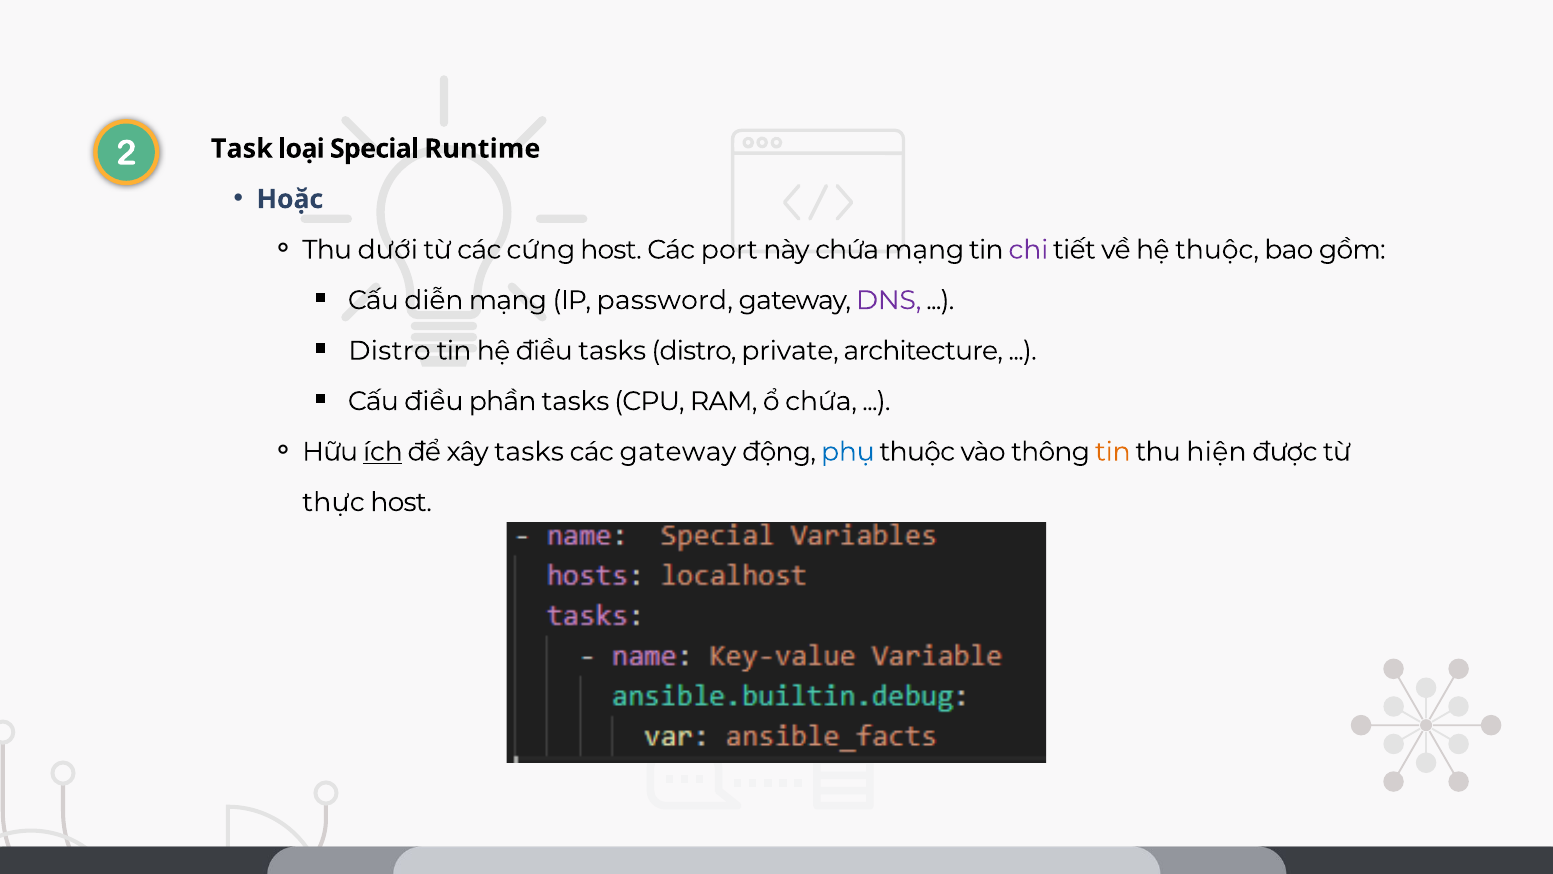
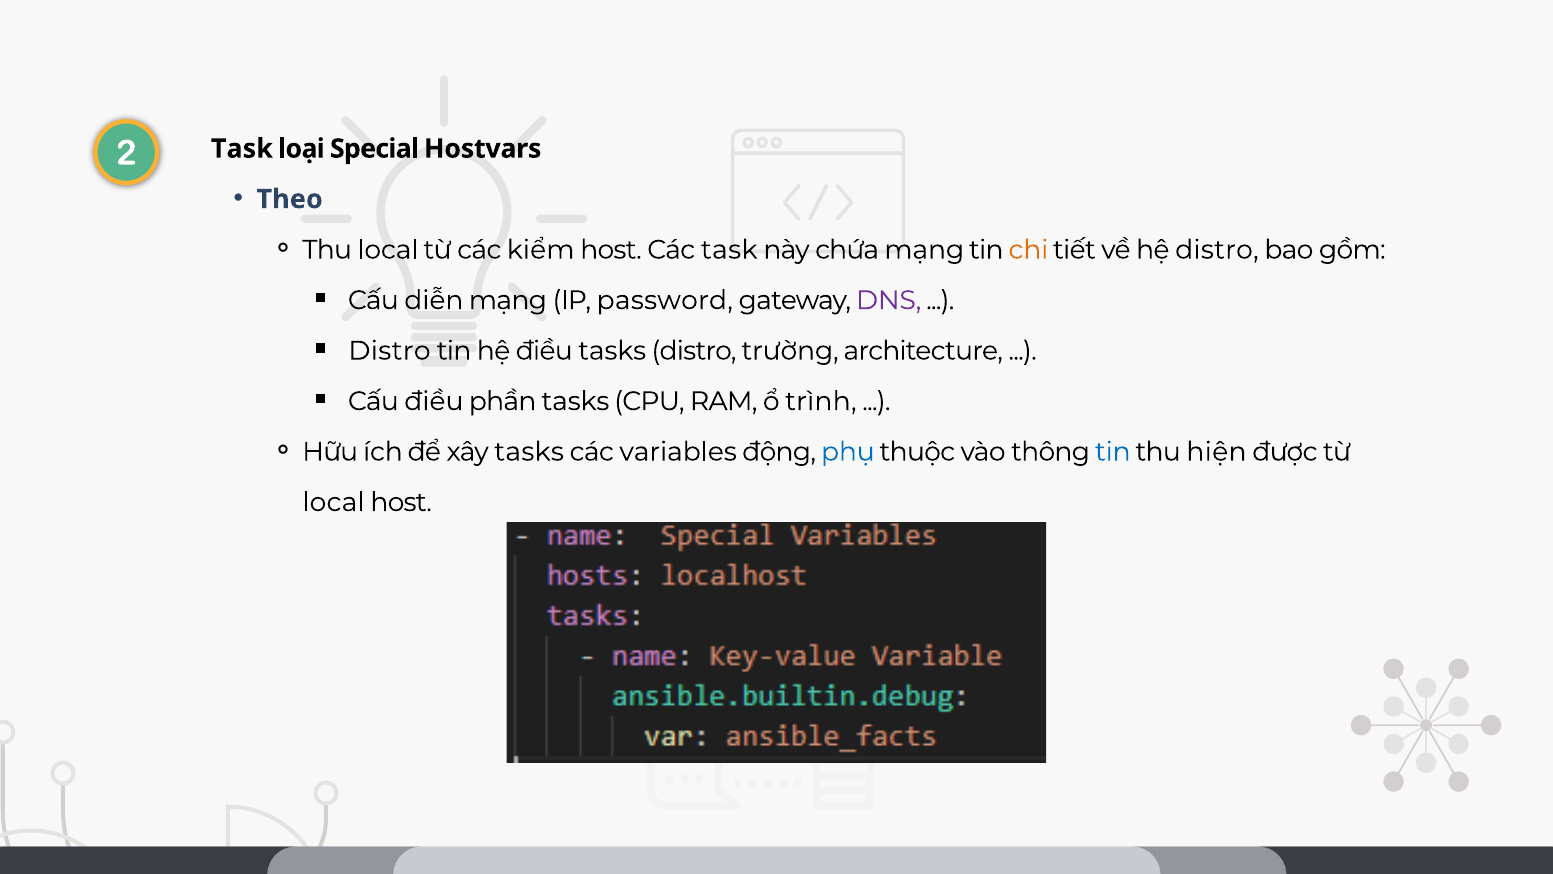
Runtime: Runtime -> Hostvars (483, 149)
Hoặc: Hoặc -> Theo (290, 199)
Thu dưới: dưới -> local (388, 250)
cứng: cứng -> kiểm (541, 250)
Các port: port -> task (729, 250)
chi colour: purple -> orange (1028, 250)
hệ thuộc: thuộc -> distro (1217, 250)
private: private -> trường (790, 351)
ổ chứa: chứa -> trình (821, 401)
ích underline: present -> none (383, 452)
các gateway: gateway -> variables (678, 452)
tin colour: orange -> blue (1113, 452)
thực: thực -> local (333, 502)
